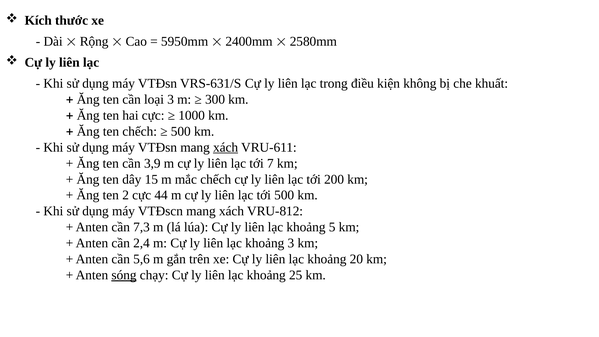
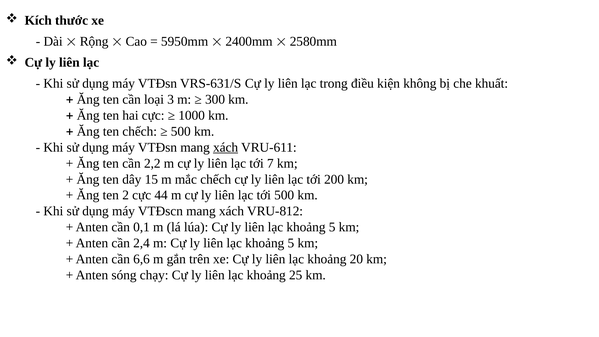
3,9: 3,9 -> 2,2 (152, 163)
7,3: 7,3 -> 0,1 (142, 227)
3: 3 -> 5 (291, 243)
5,6: 5,6 -> 6,6 (142, 259)
sóng underline: present -> none (124, 275)
